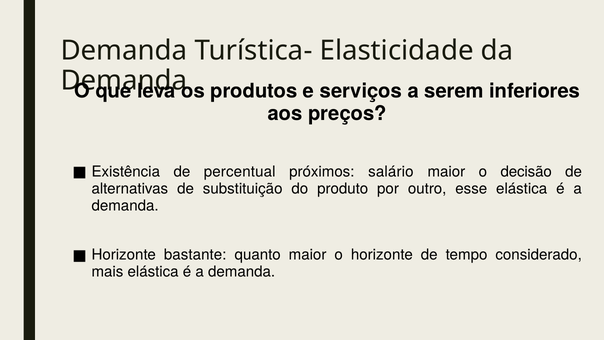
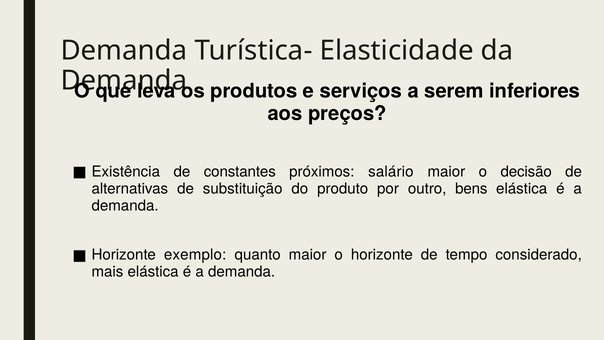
percentual: percentual -> constantes (240, 171)
esse: esse -> bens (471, 188)
bastante: bastante -> exemplo (195, 255)
